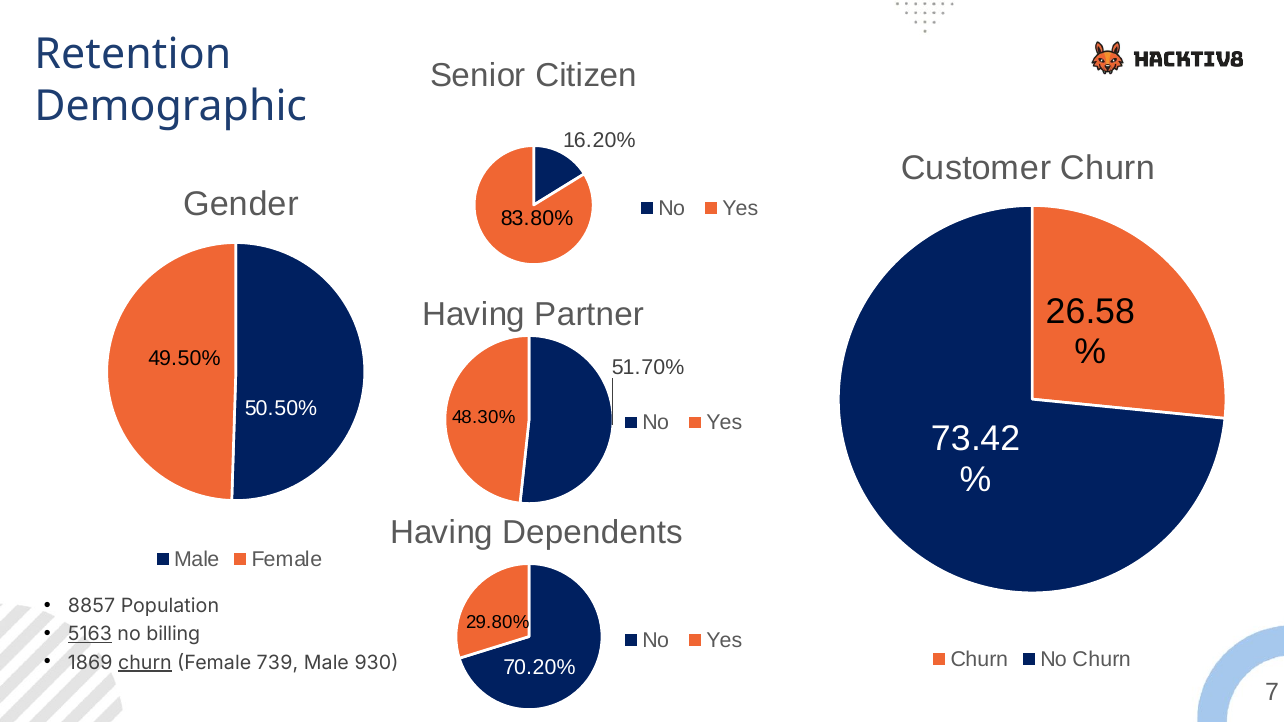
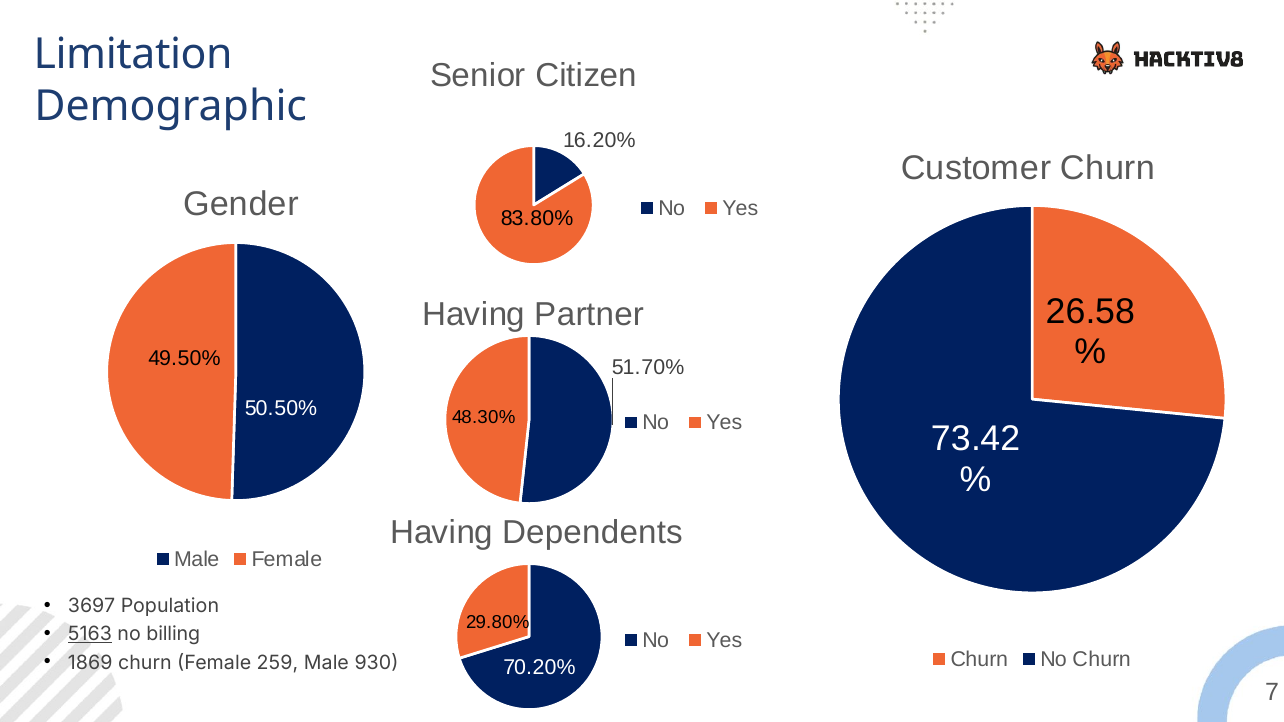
Retention: Retention -> Limitation (133, 55)
8857: 8857 -> 3697 (92, 606)
churn underline: present -> none (145, 663)
739: 739 -> 259 (278, 663)
